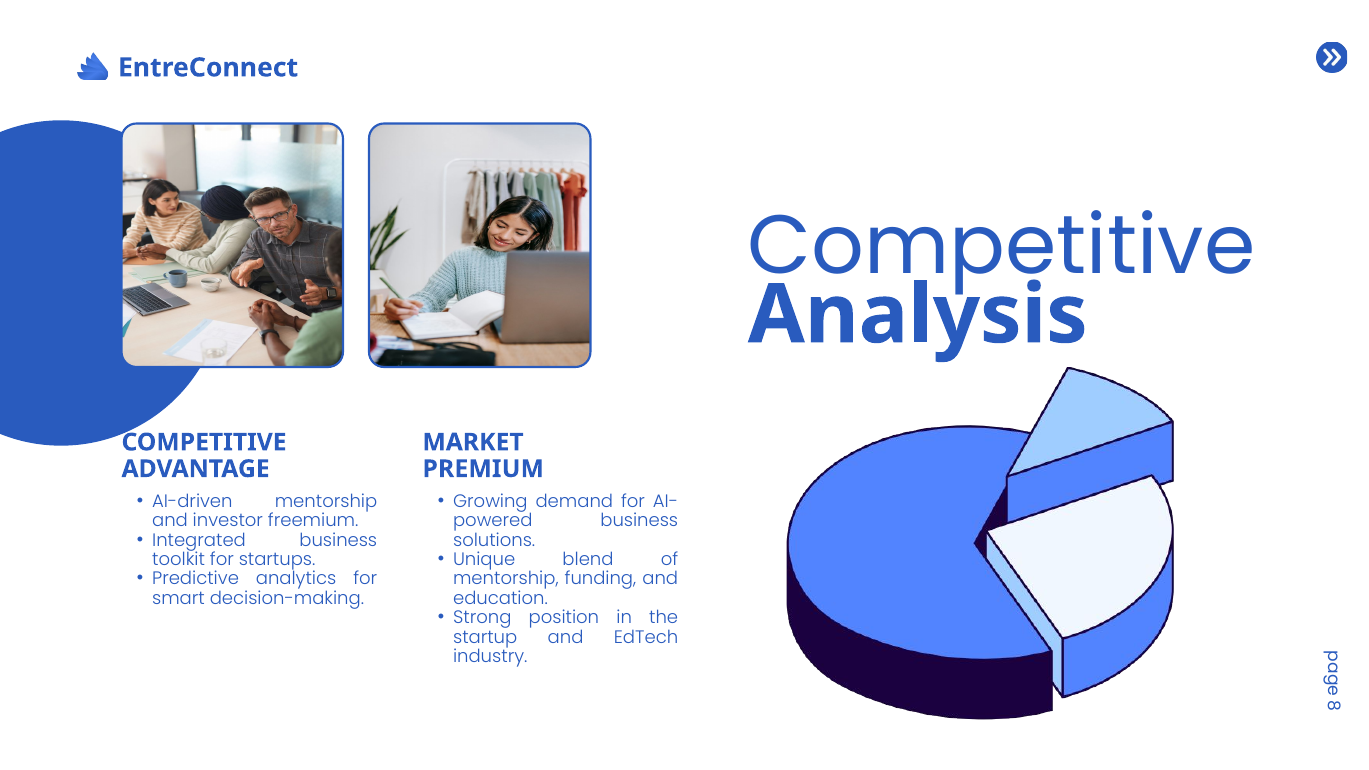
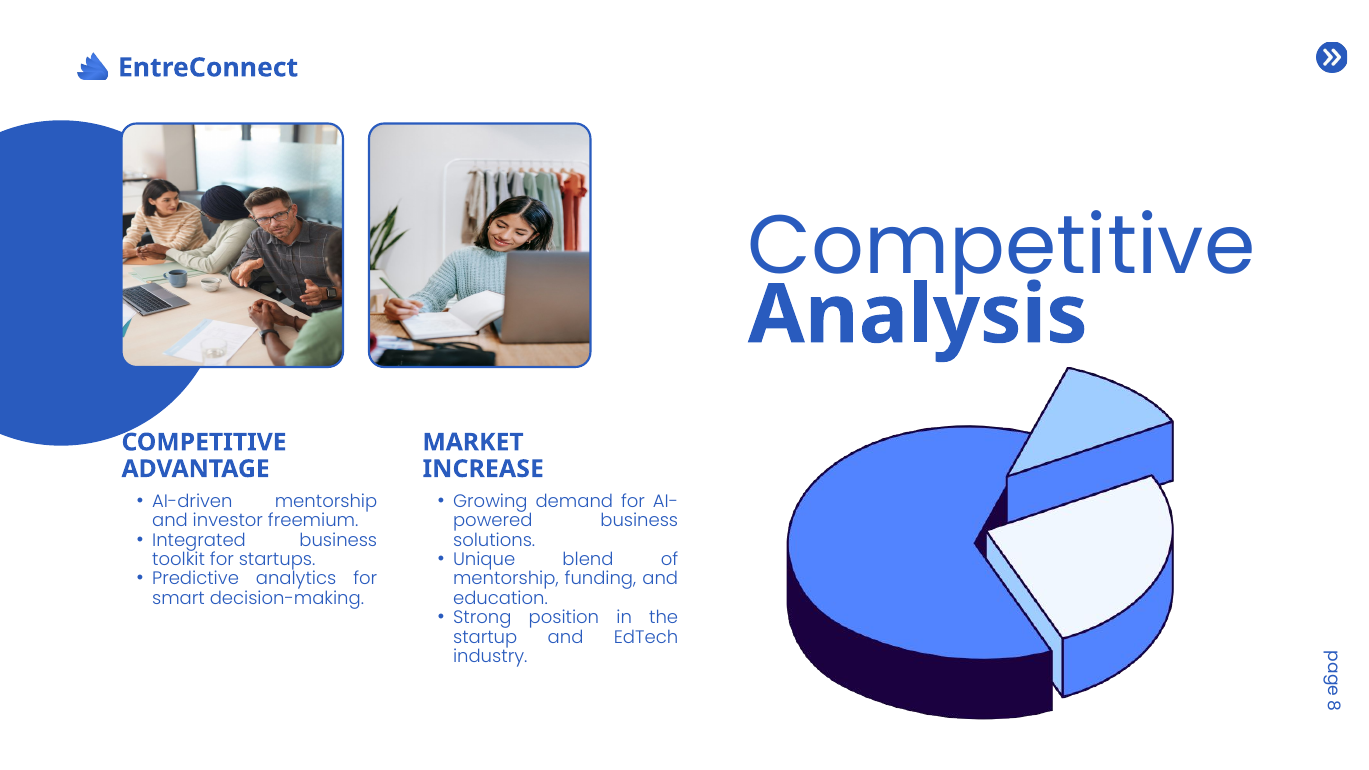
PREMIUM: PREMIUM -> INCREASE (483, 469)
